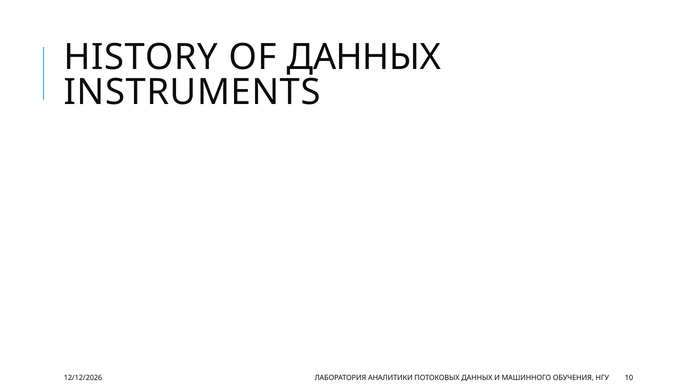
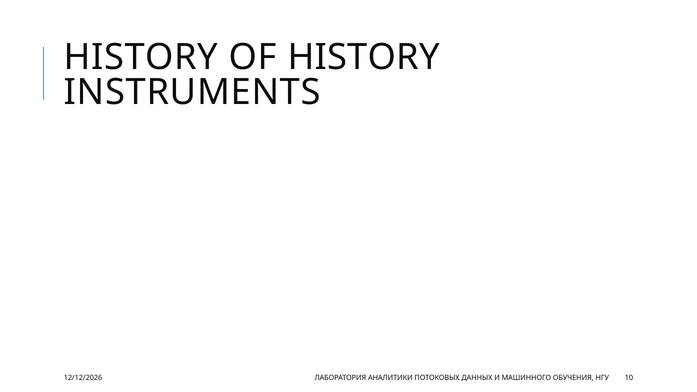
OF ДАННЫХ: ДАННЫХ -> HISTORY (364, 57)
